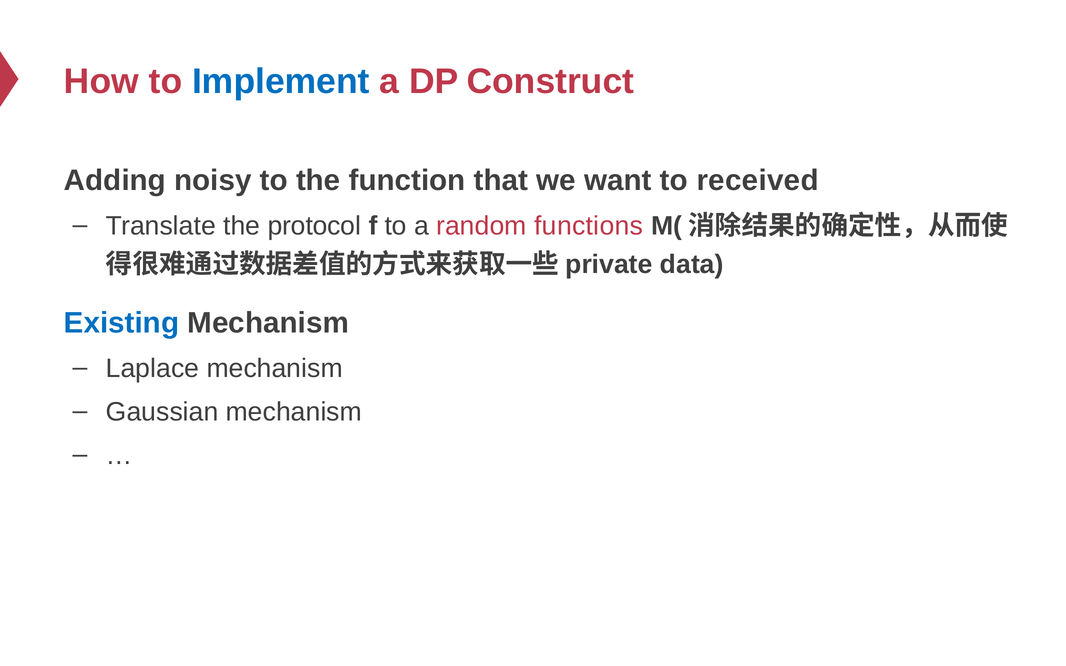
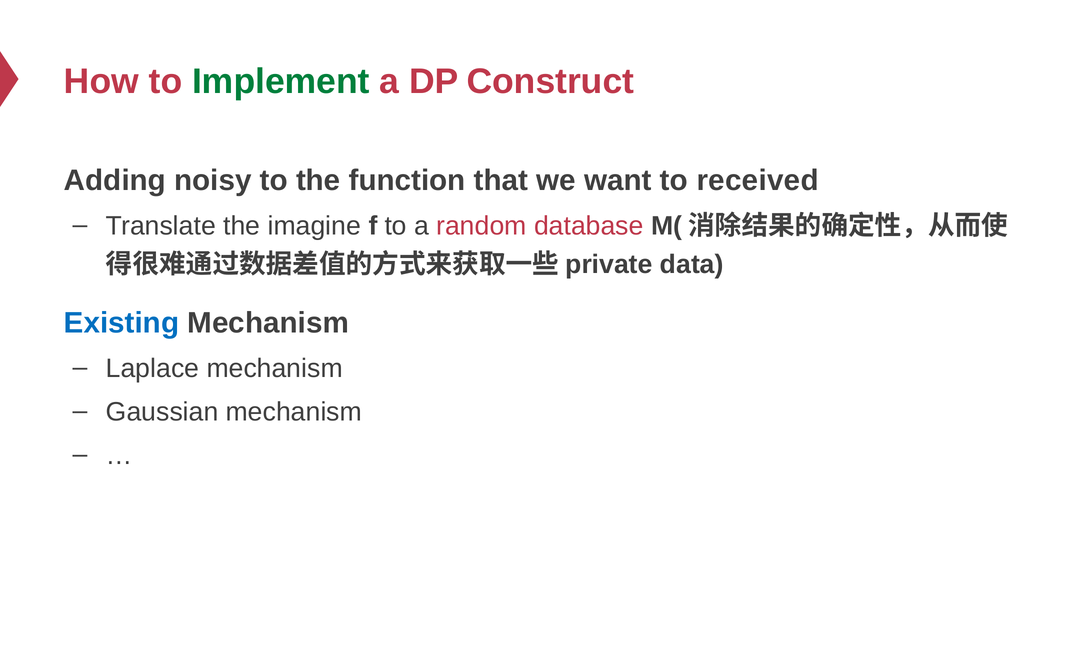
Implement colour: blue -> green (281, 82)
protocol: protocol -> imagine (314, 226)
functions: functions -> database (589, 226)
